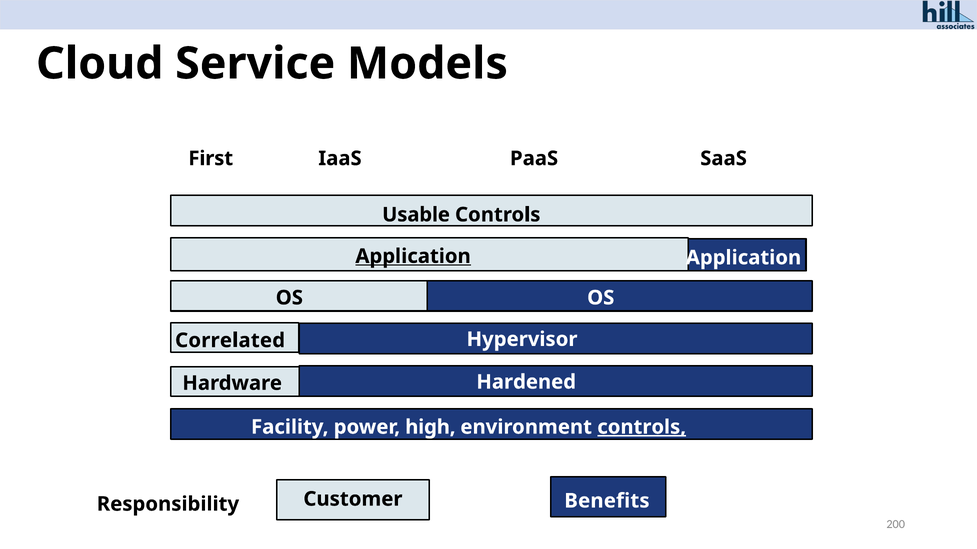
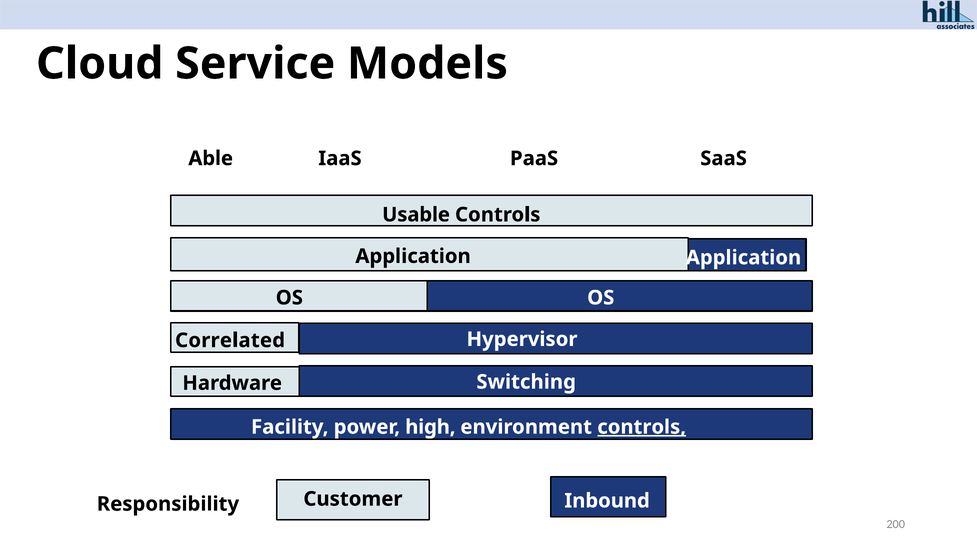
First: First -> Able (211, 159)
Application underline: present -> none (413, 256)
Hardened: Hardened -> Switching (526, 382)
Benefits: Benefits -> Inbound (607, 501)
